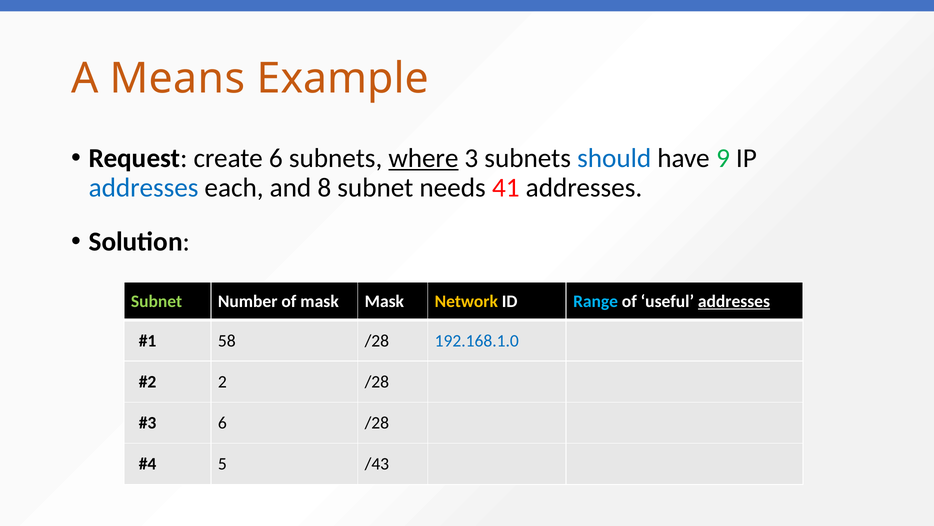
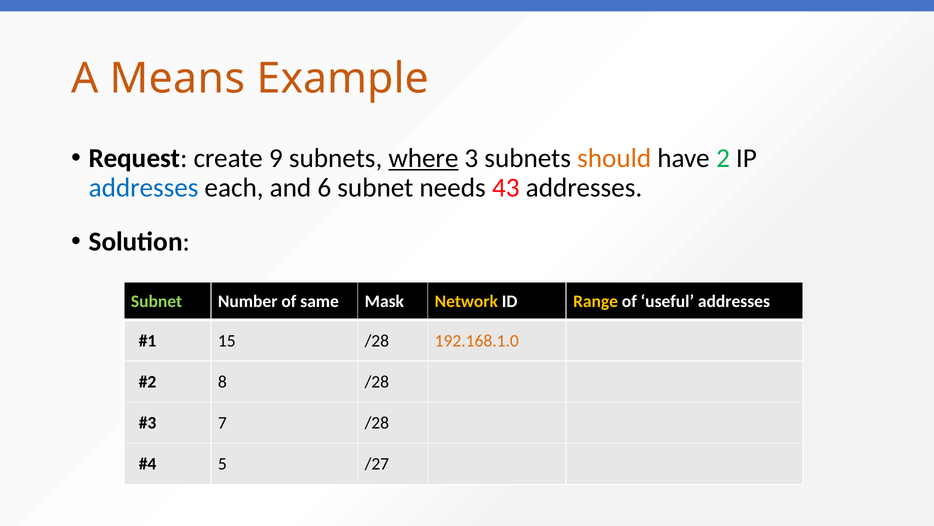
create 6: 6 -> 9 (276, 158)
should colour: blue -> orange (614, 158)
9: 9 -> 2 (723, 158)
8: 8 -> 6 (324, 187)
41: 41 -> 43 (506, 187)
of mask: mask -> same (320, 301)
Range colour: light blue -> yellow (596, 301)
addresses underline: present -> none (734, 301)
58: 58 -> 15 (227, 340)
192.168.1.0 colour: blue -> orange (477, 340)
2: 2 -> 8 (222, 381)
6: 6 -> 7 (222, 422)
/43: /43 -> /27 (377, 463)
